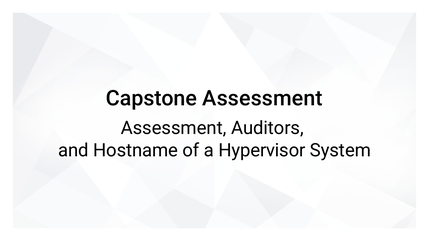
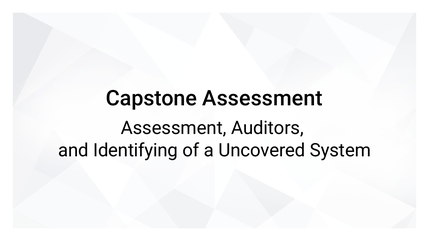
Hostname: Hostname -> Identifying (136, 150)
Hypervisor: Hypervisor -> Uncovered (262, 150)
